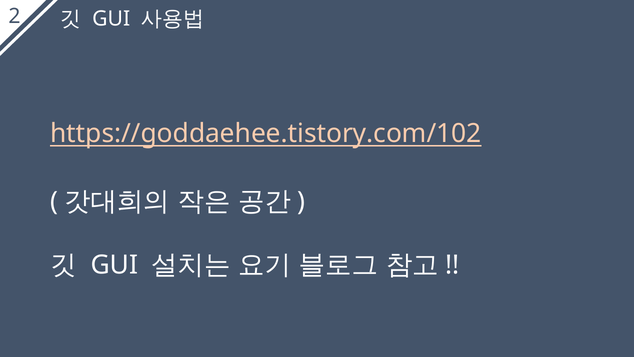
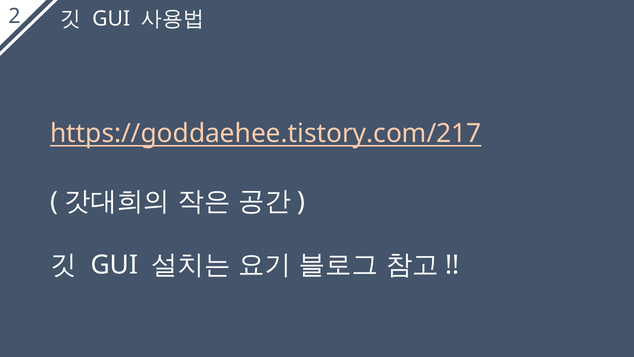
https://goddaehee.tistory.com/102: https://goddaehee.tistory.com/102 -> https://goddaehee.tistory.com/217 (266, 133)
